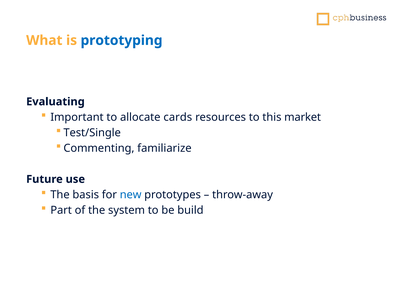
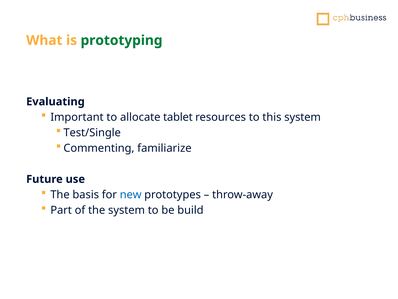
prototyping colour: blue -> green (122, 40)
cards: cards -> tablet (178, 117)
this market: market -> system (303, 117)
